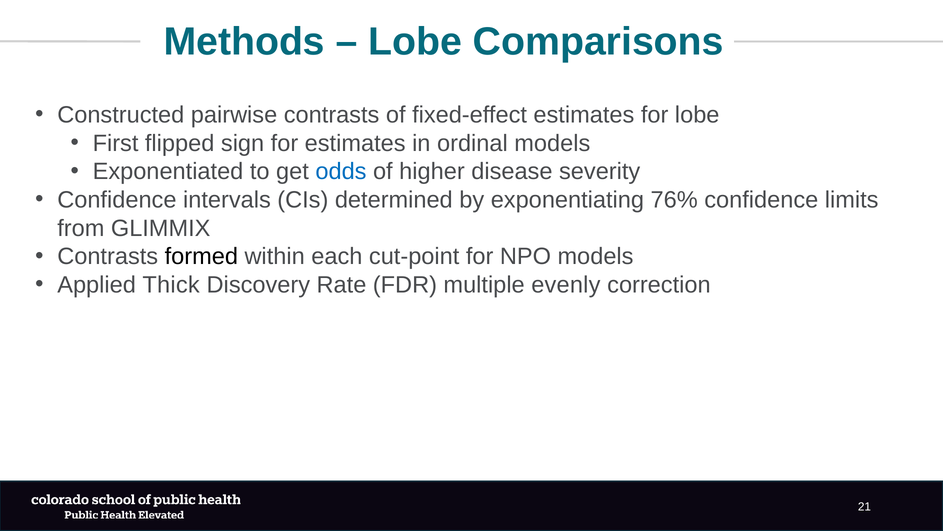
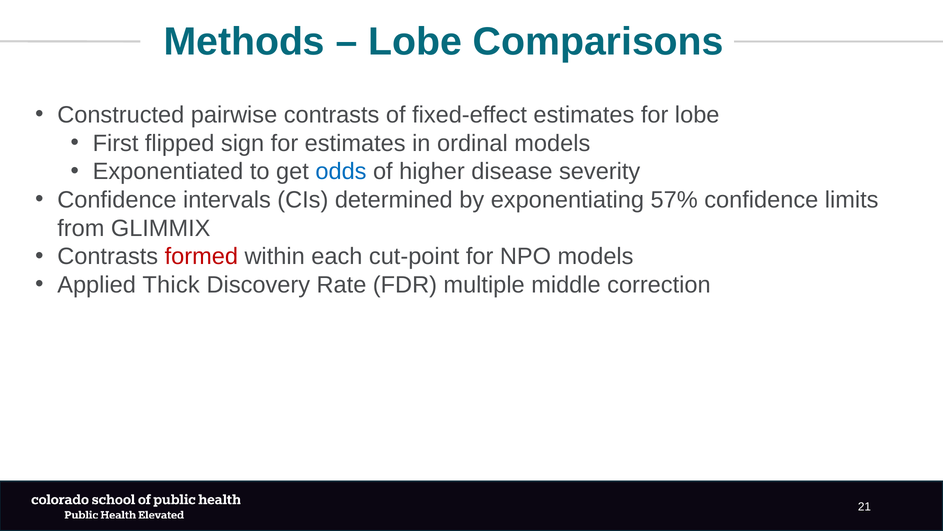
76%: 76% -> 57% (674, 200)
formed colour: black -> red (201, 256)
evenly: evenly -> middle (566, 285)
